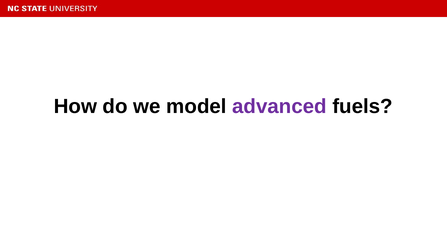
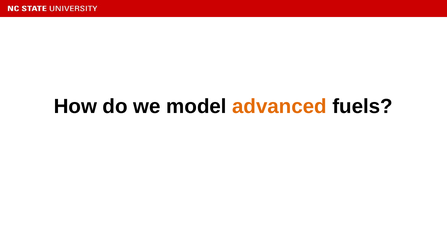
advanced colour: purple -> orange (279, 106)
